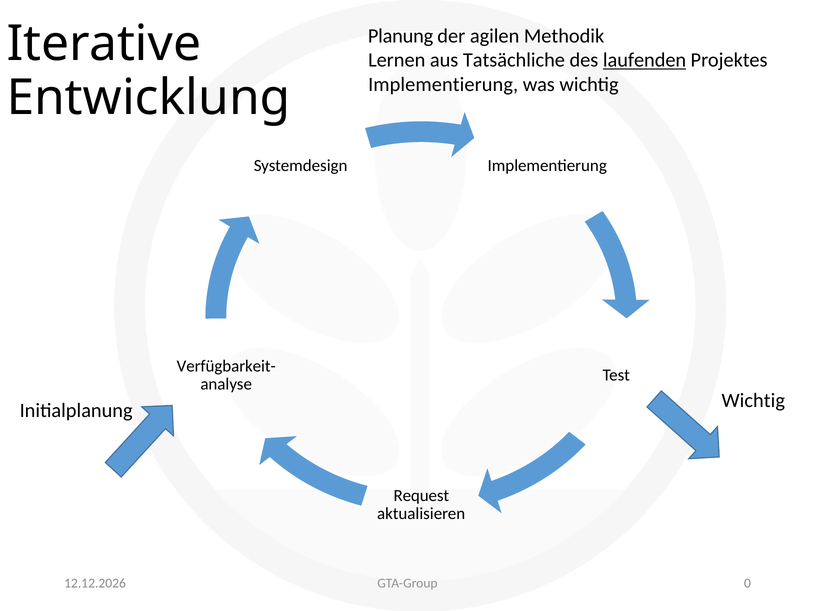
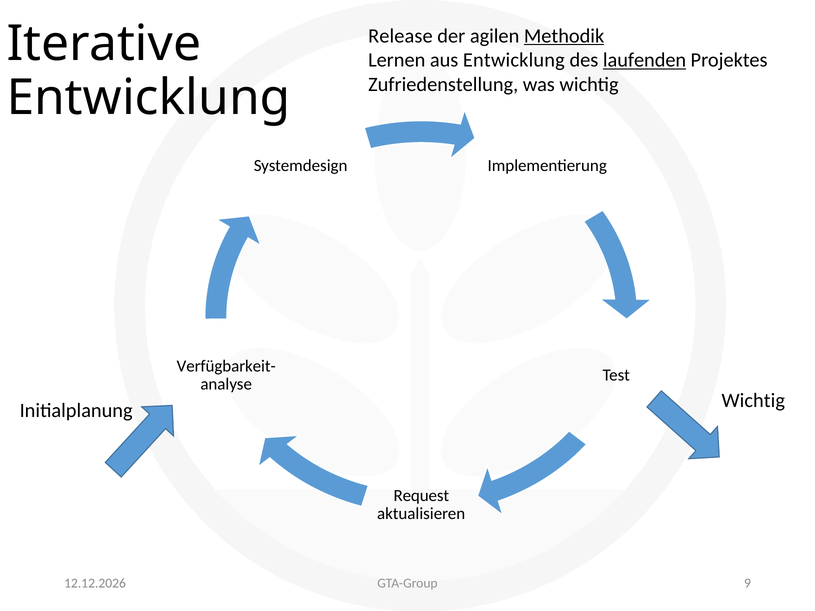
Planung: Planung -> Release (400, 36)
Methodik underline: none -> present (564, 36)
aus Tatsächliche: Tatsächliche -> Entwicklung (514, 60)
Implementierung: Implementierung -> Zufriedenstellung (443, 85)
0: 0 -> 9 (747, 584)
